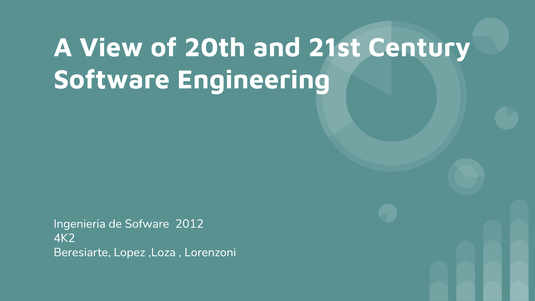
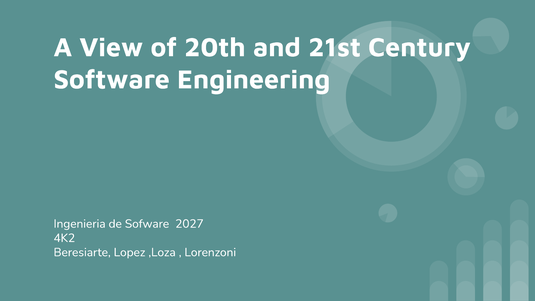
2012: 2012 -> 2027 (189, 224)
